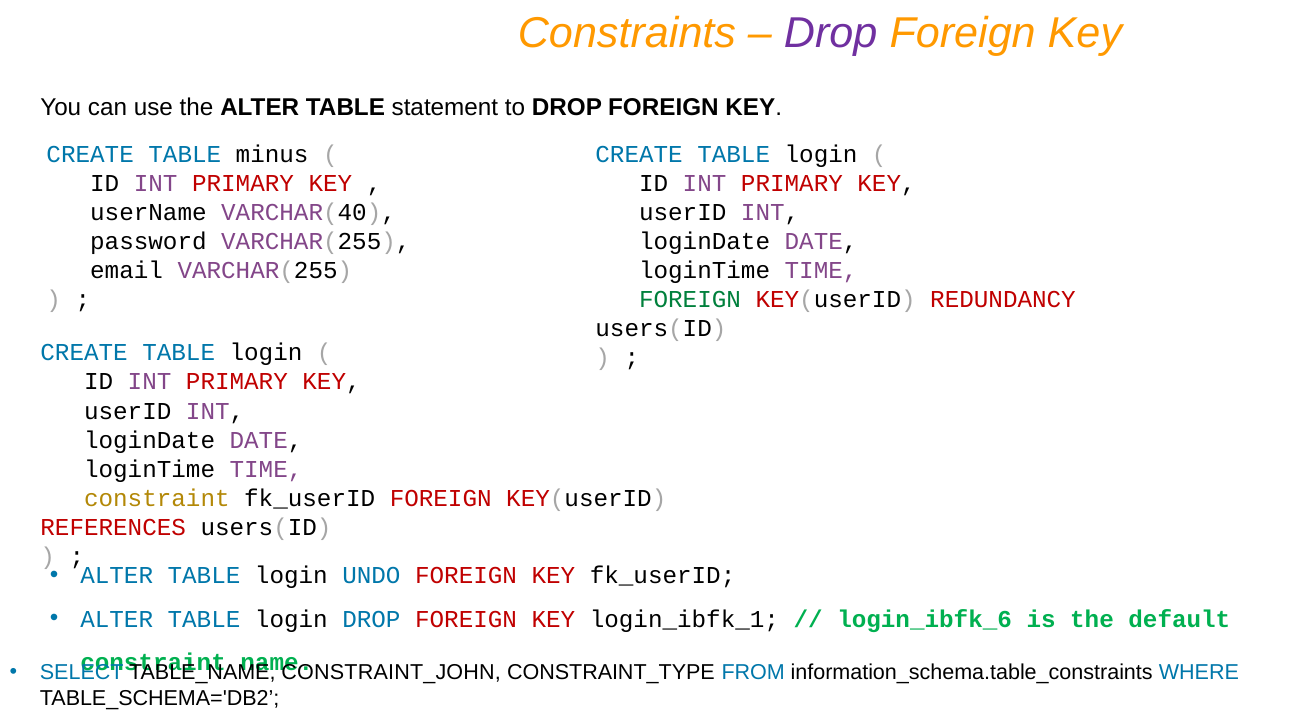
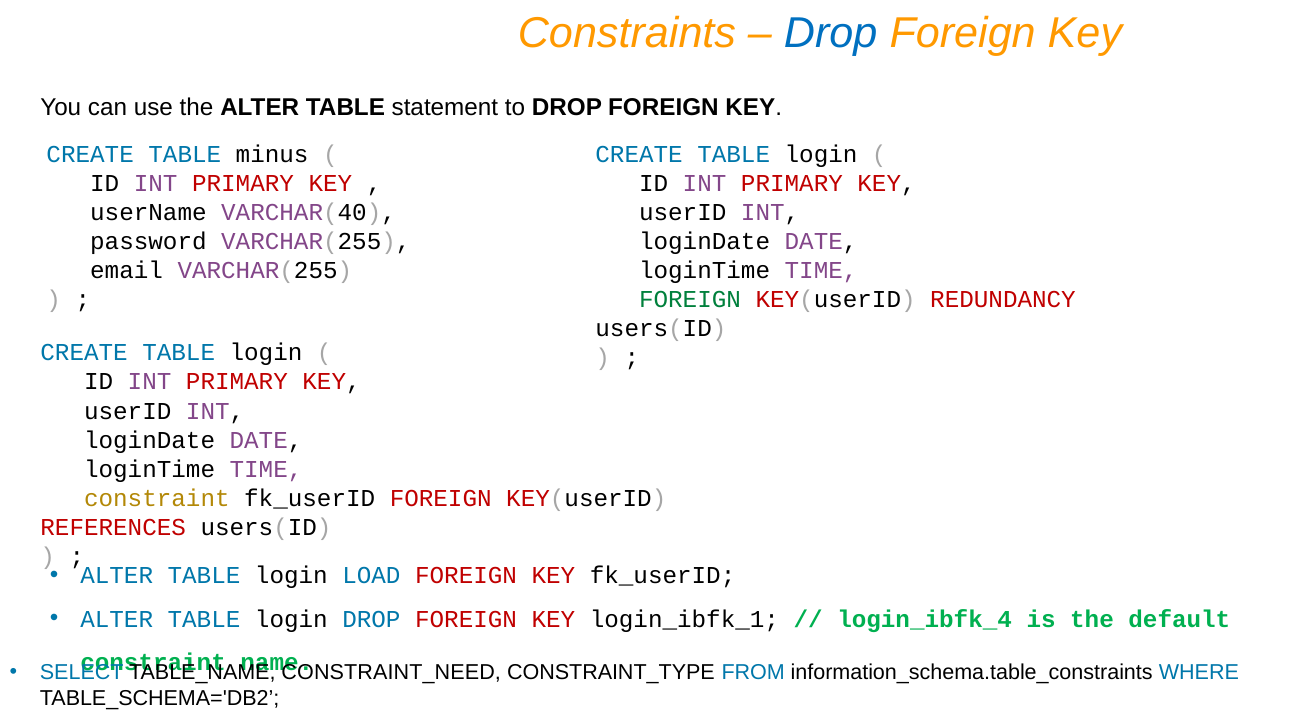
Drop colour: purple -> blue (831, 34)
UNDO: UNDO -> LOAD (371, 575)
login_ibfk_6: login_ibfk_6 -> login_ibfk_4 (925, 619)
CONSTRAINT_JOHN: CONSTRAINT_JOHN -> CONSTRAINT_NEED (391, 673)
